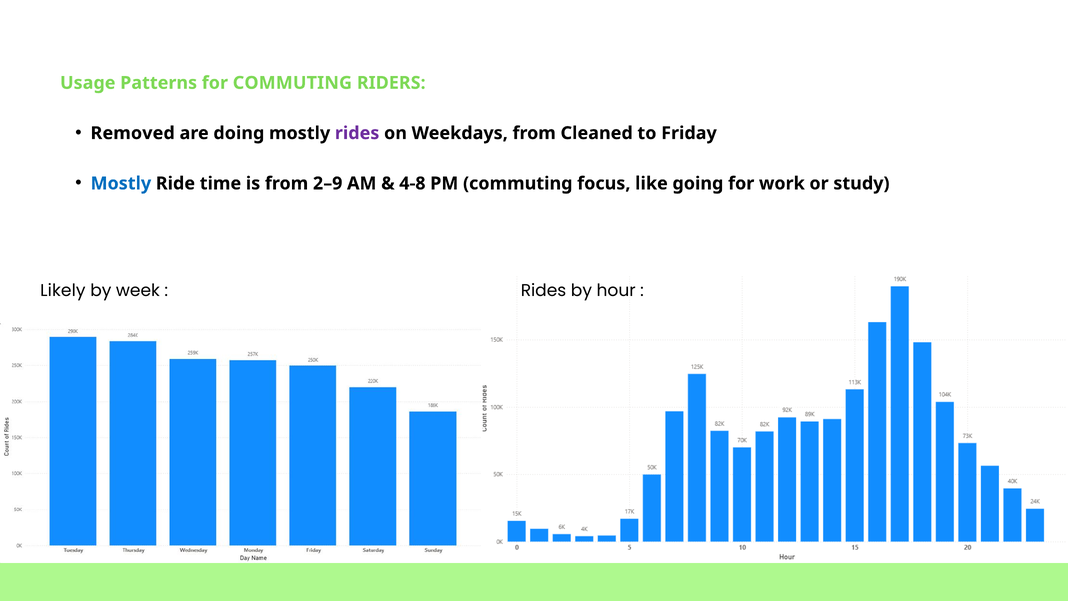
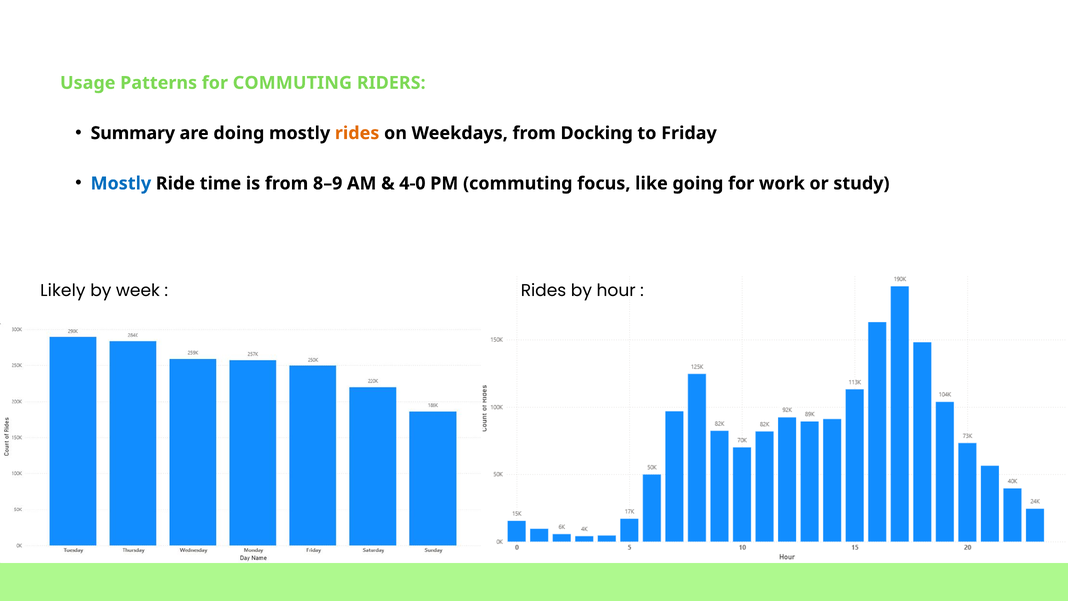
Removed: Removed -> Summary (133, 133)
rides colour: purple -> orange (357, 133)
Cleaned: Cleaned -> Docking (597, 133)
2–9: 2–9 -> 8–9 (328, 183)
4-8: 4-8 -> 4-0 (412, 183)
